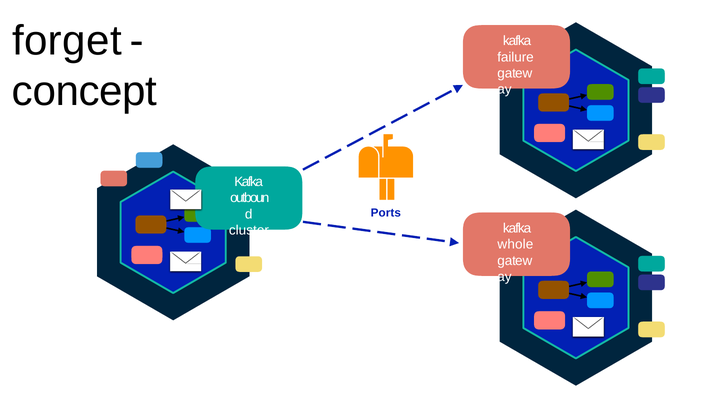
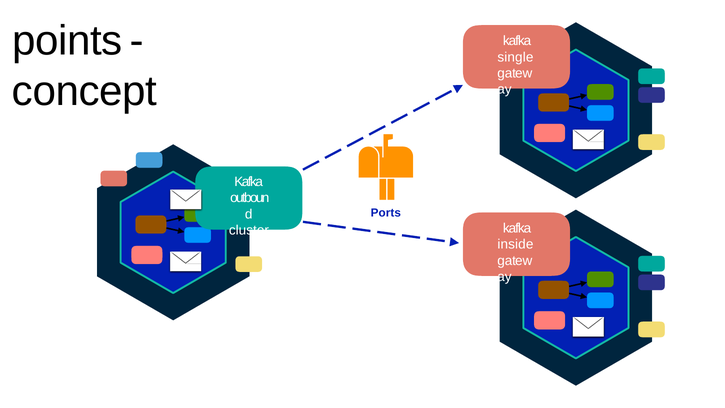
forget: forget -> points (67, 41)
failure: failure -> single (515, 57)
whole: whole -> inside (515, 244)
